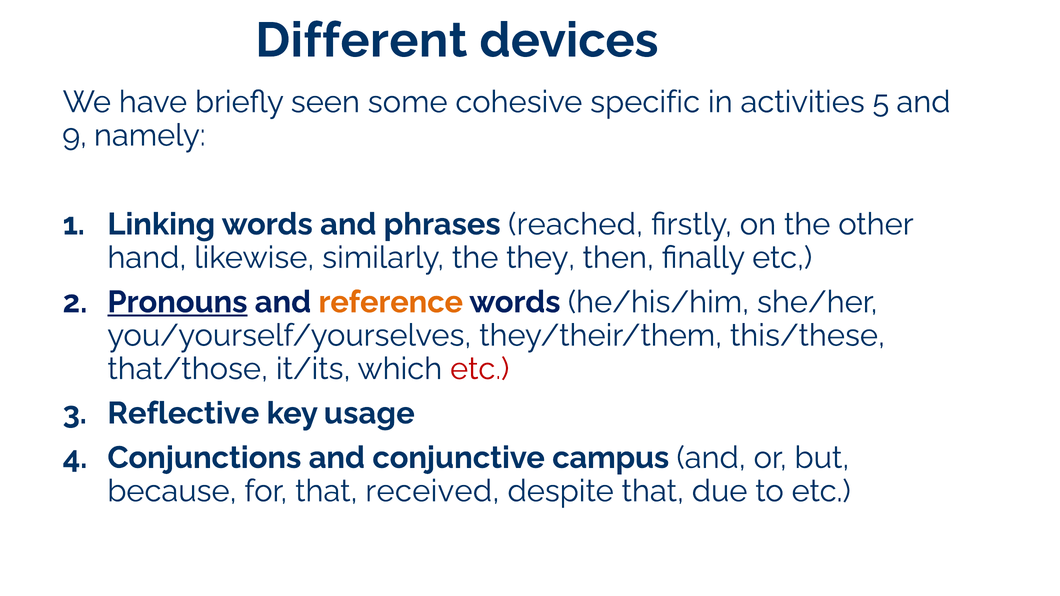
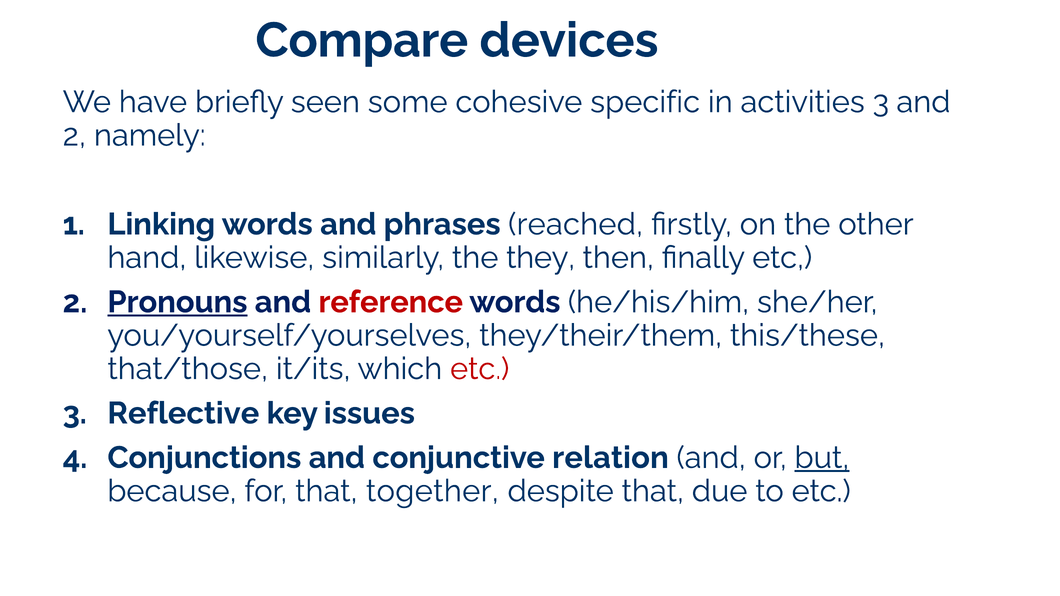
Different: Different -> Compare (362, 40)
activities 5: 5 -> 3 (881, 102)
9: 9 -> 2 (74, 135)
reference colour: orange -> red (391, 302)
usage: usage -> issues (369, 413)
campus: campus -> relation (611, 458)
but underline: none -> present (822, 458)
received: received -> together (432, 491)
